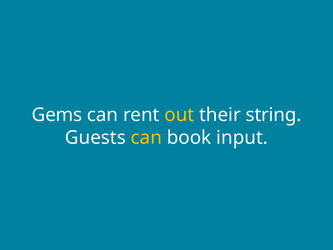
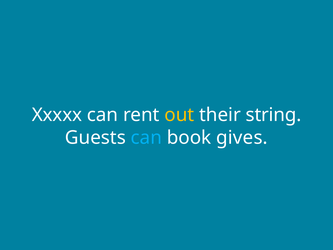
Gems: Gems -> Xxxxx (57, 115)
can colour: yellow -> light blue (146, 138)
input: input -> gives (242, 138)
